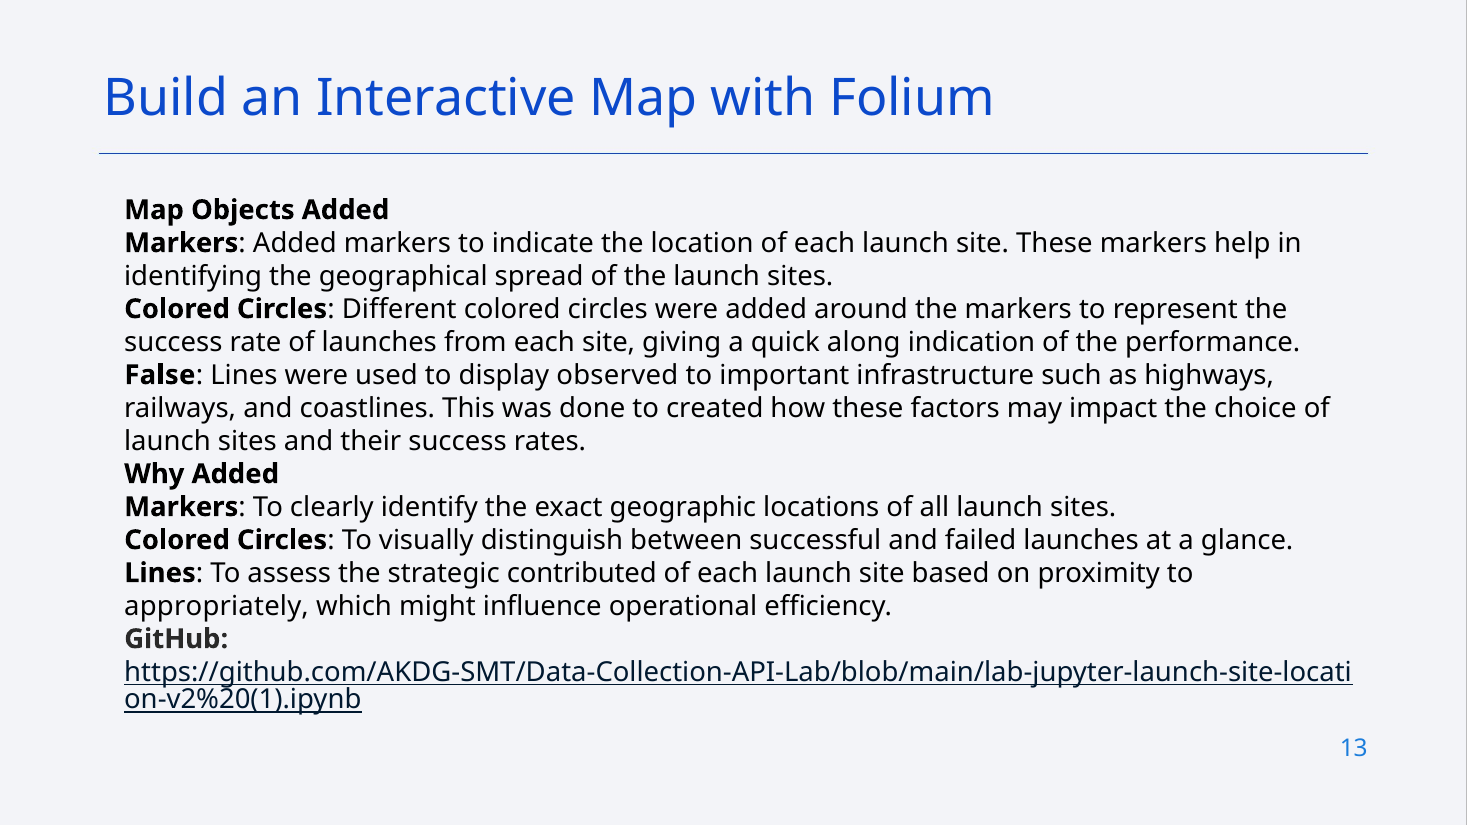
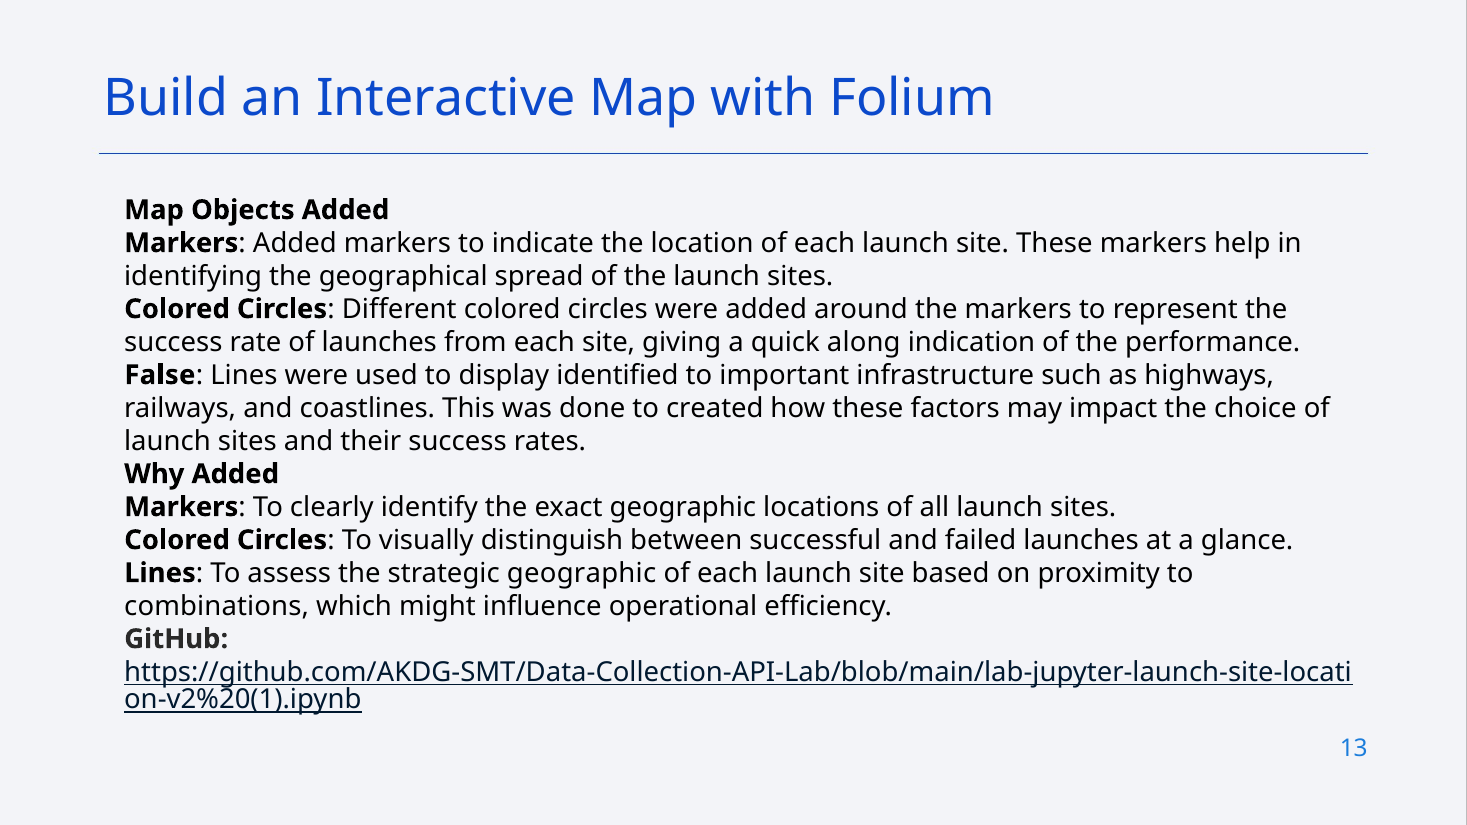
observed: observed -> identified (618, 375)
strategic contributed: contributed -> geographic (582, 573)
appropriately: appropriately -> combinations (217, 606)
